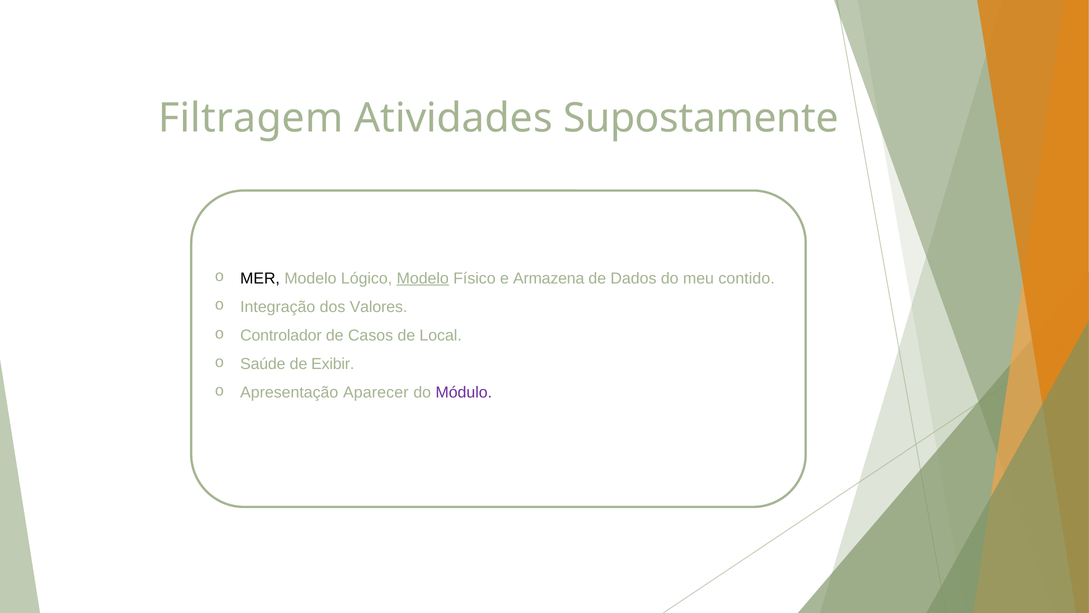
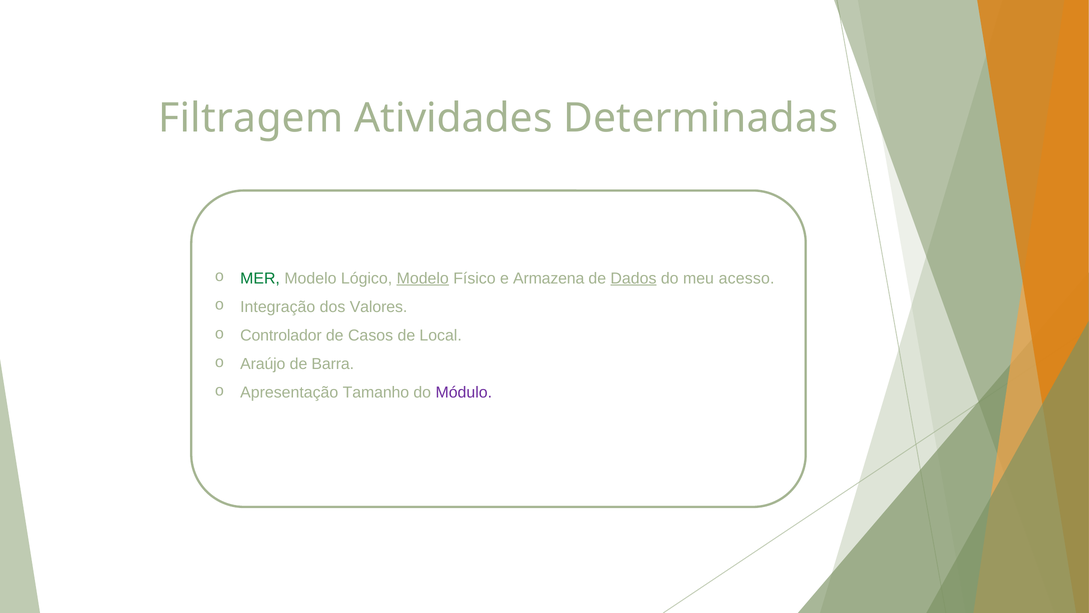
Supostamente: Supostamente -> Determinadas (701, 118)
MER colour: black -> green (260, 278)
Dados underline: none -> present (633, 278)
contido: contido -> acesso (747, 278)
Saúde: Saúde -> Araújo (263, 364)
Exibir: Exibir -> Barra (333, 364)
Aparecer: Aparecer -> Tamanho (376, 392)
